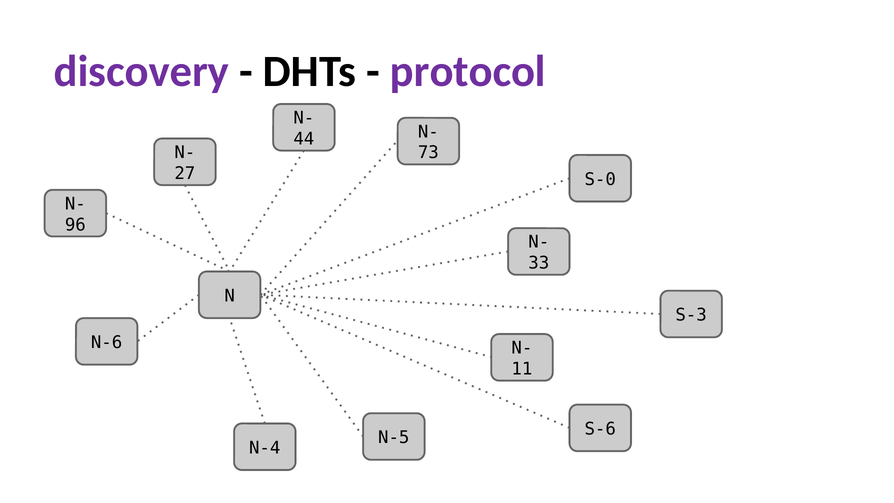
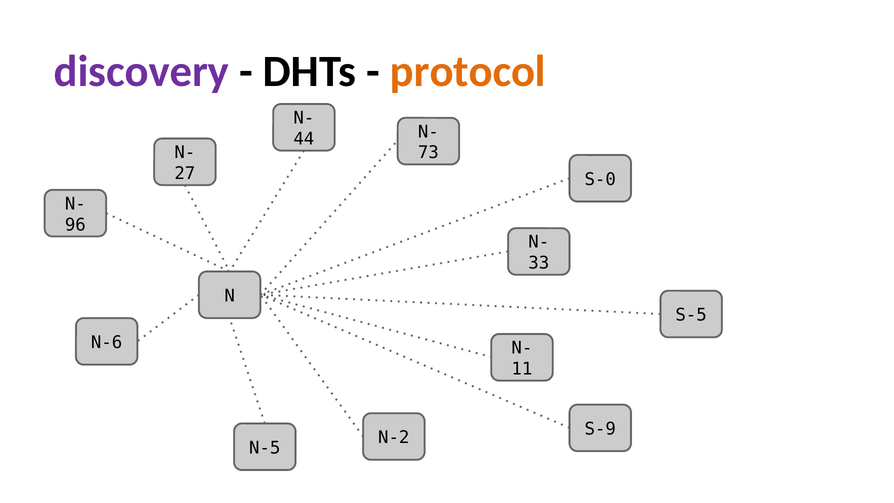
protocol colour: purple -> orange (468, 71)
S-3: S-3 -> S-5 (691, 315)
S-6: S-6 -> S-9 (600, 429)
N-5: N-5 -> N-2 (394, 438)
N-4: N-4 -> N-5 (265, 448)
